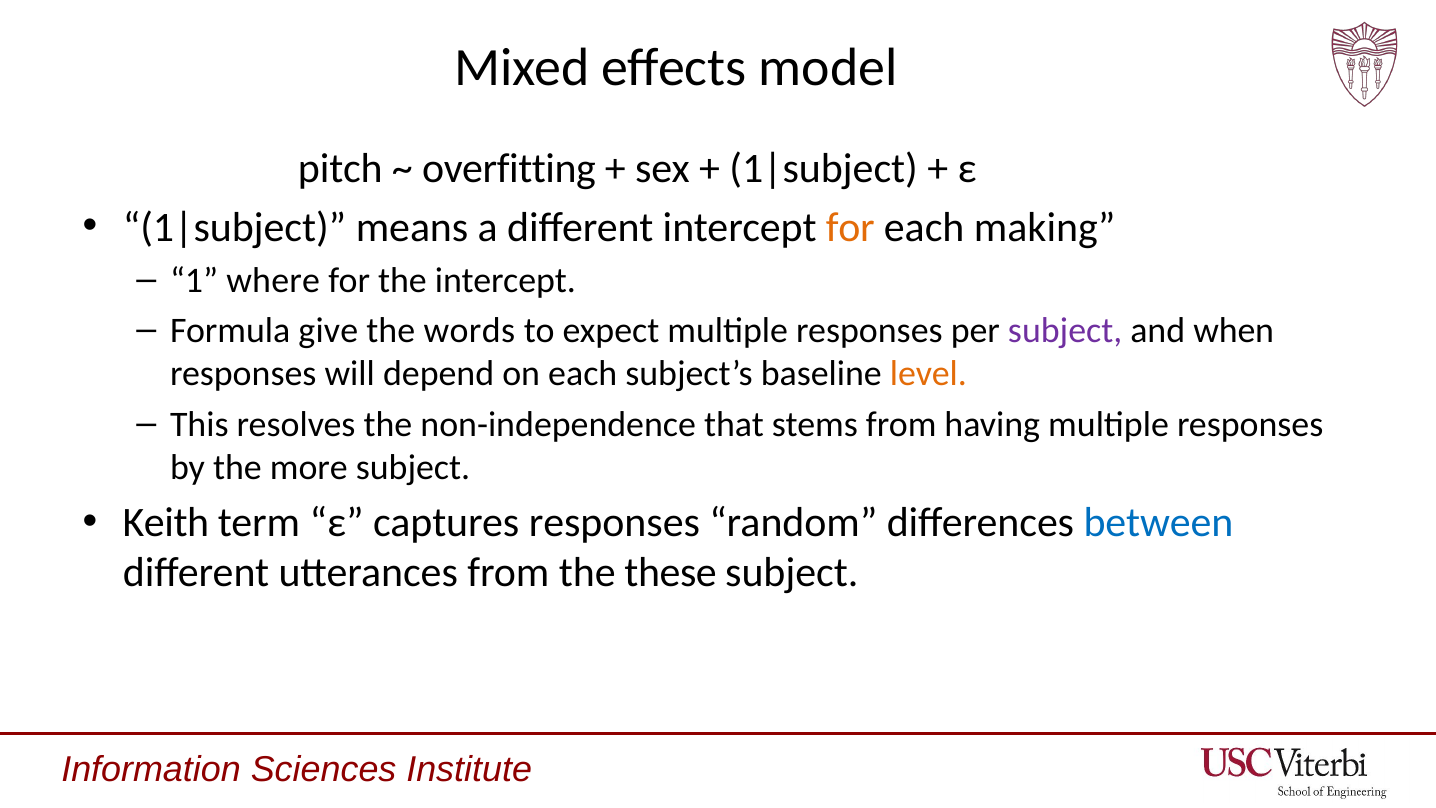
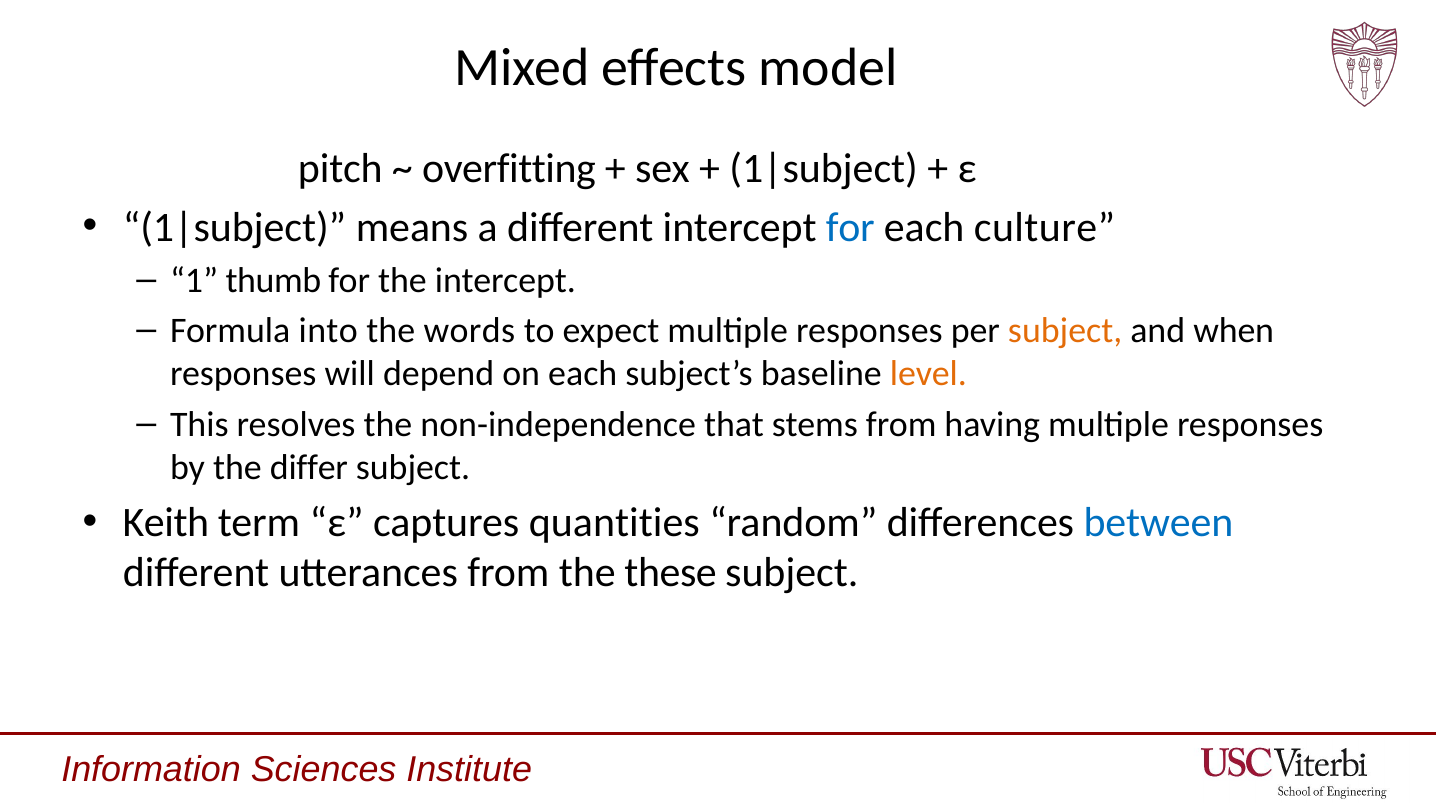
for colour: orange -> blue (850, 227)
making: making -> culture (1044, 227)
where: where -> thumb (273, 281)
give: give -> into (328, 331)
subject colour: purple -> orange (1065, 331)
more: more -> differ (309, 467)
captures responses: responses -> quantities (614, 523)
